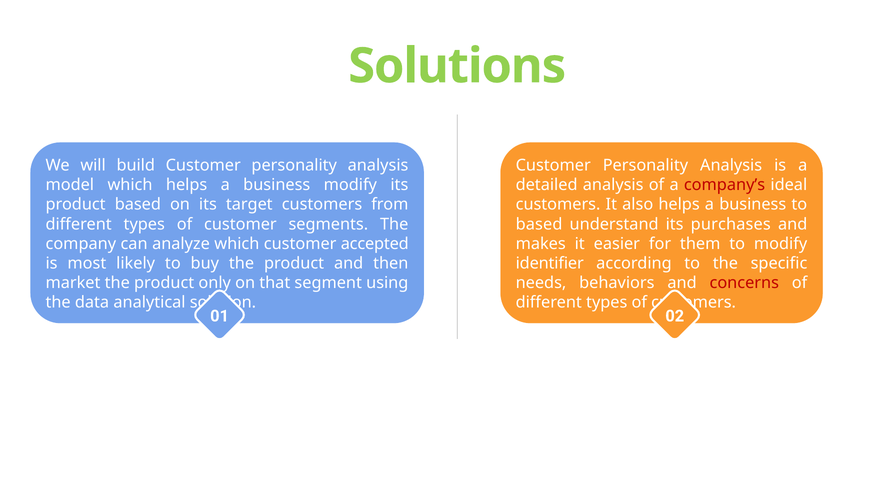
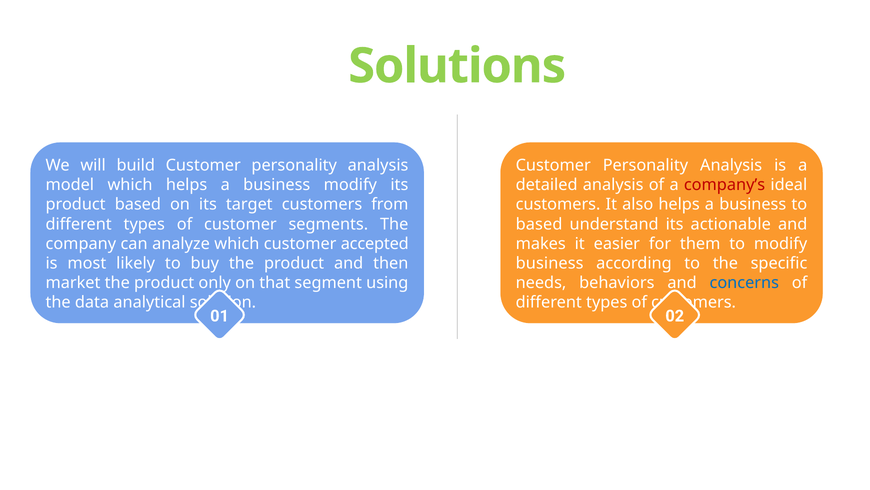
purchases: purchases -> actionable (731, 224)
identifier: identifier -> business (550, 263)
concerns colour: red -> blue (744, 283)
